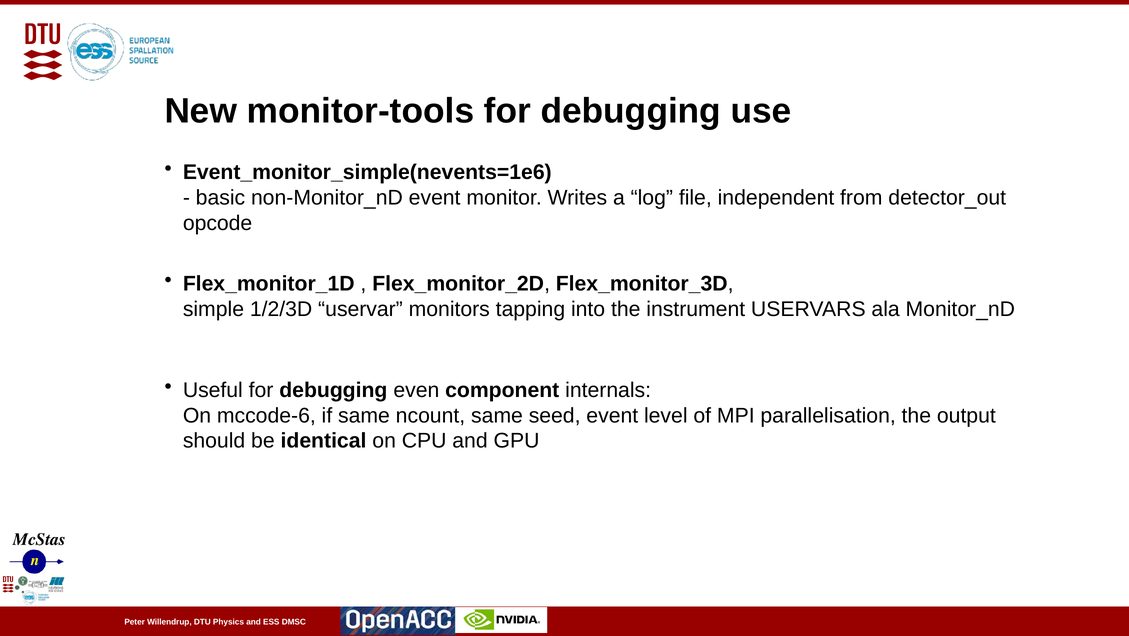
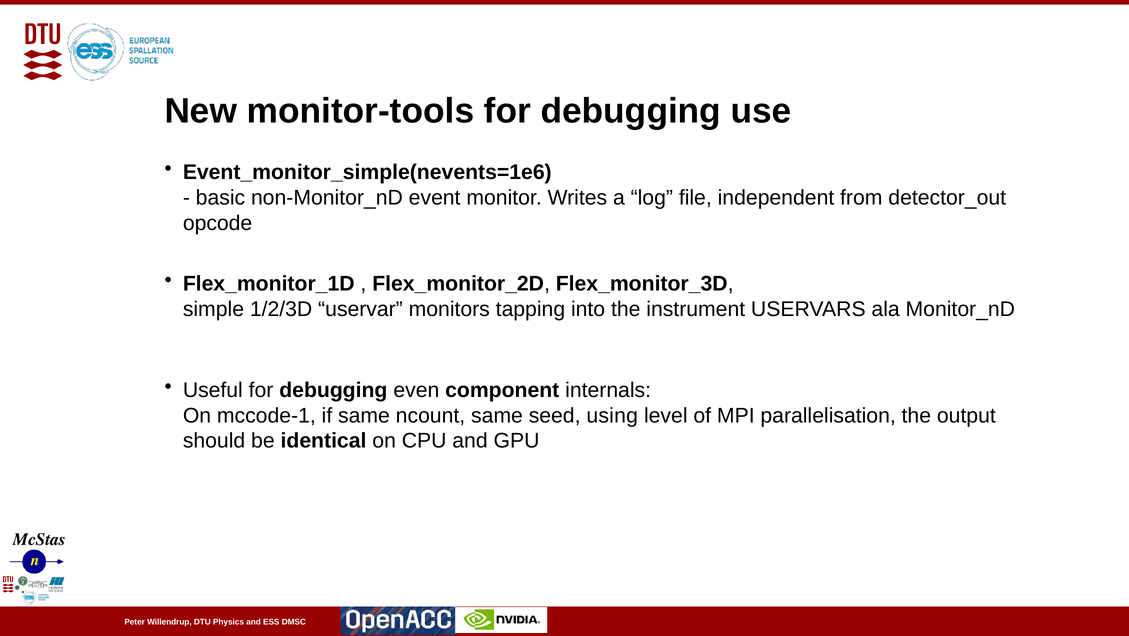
mccode-6: mccode-6 -> mccode-1 (266, 415)
seed event: event -> using (612, 415)
